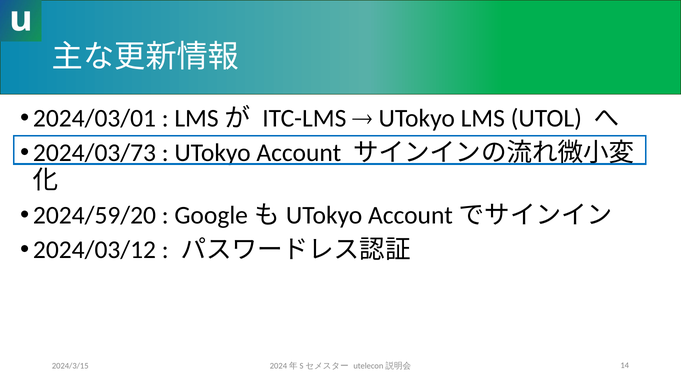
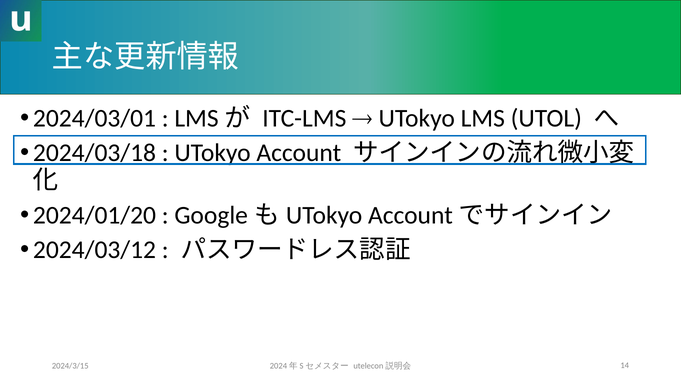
2024/03/73: 2024/03/73 -> 2024/03/18 (95, 153)
2024/59/20: 2024/59/20 -> 2024/01/20 (95, 215)
